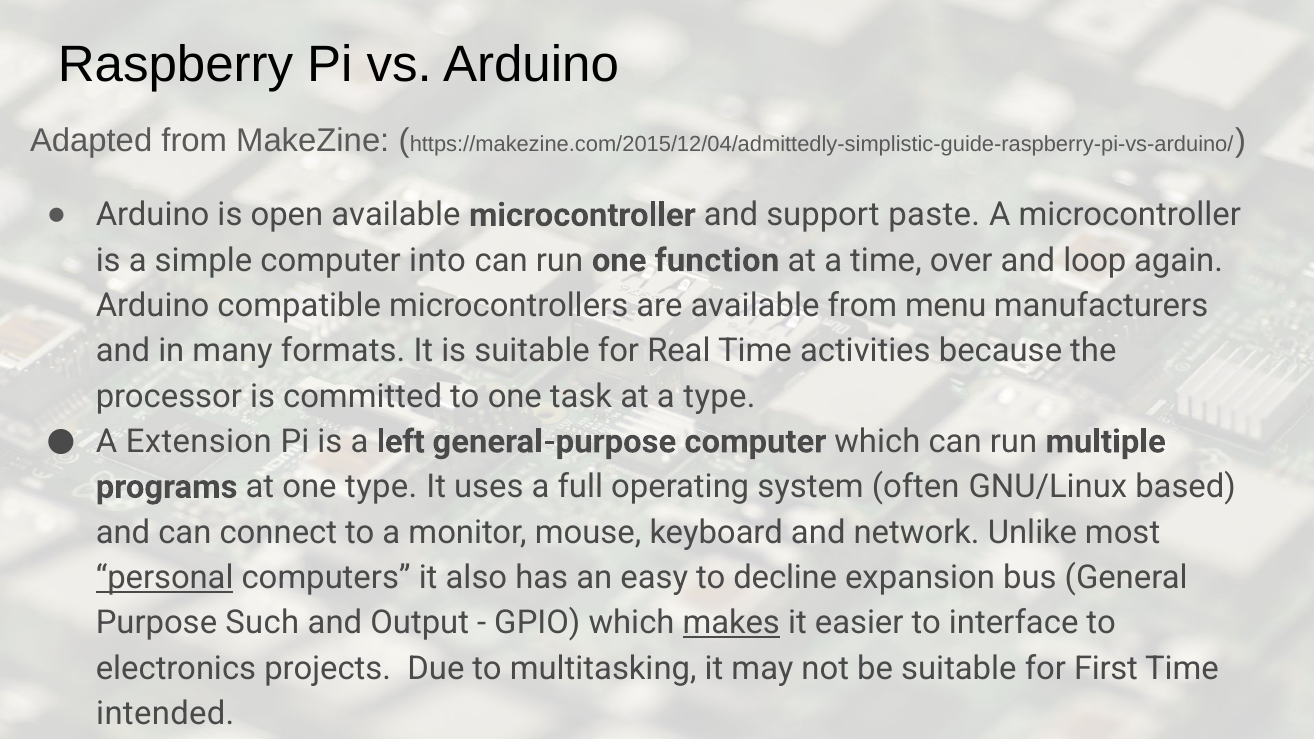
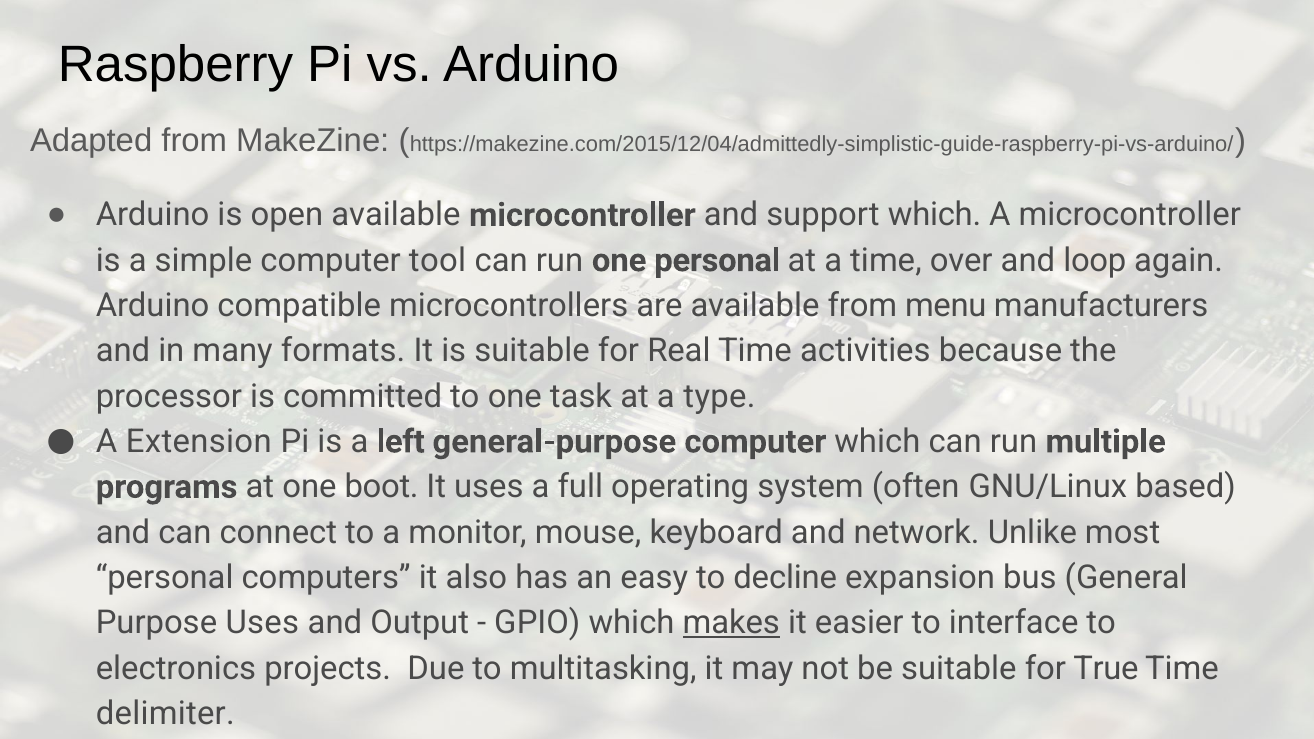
support paste: paste -> which (935, 215)
into: into -> tool (438, 260)
one function: function -> personal (717, 260)
one type: type -> boot (382, 487)
personal underline: present -> none (165, 578)
Purpose Such: Such -> Uses (262, 623)
First: First -> True (1106, 668)
intended: intended -> delimiter (165, 714)
